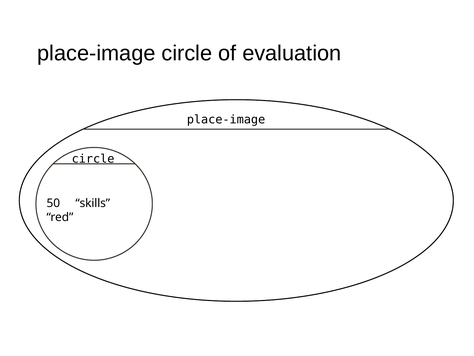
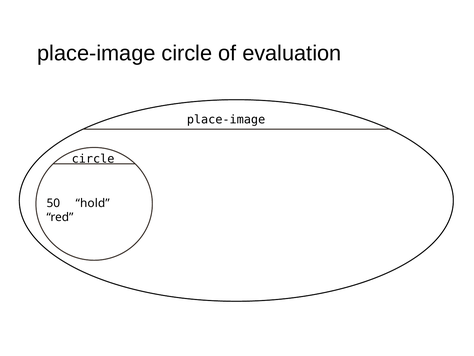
skills: skills -> hold (93, 203)
